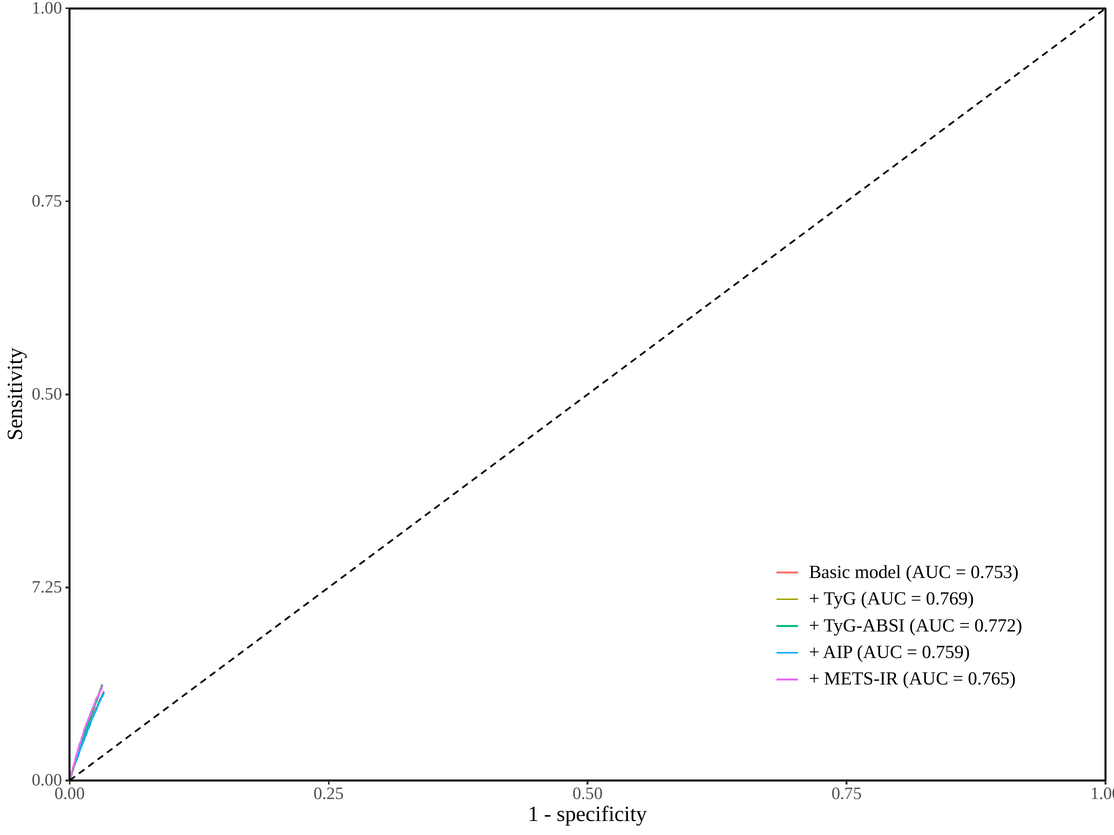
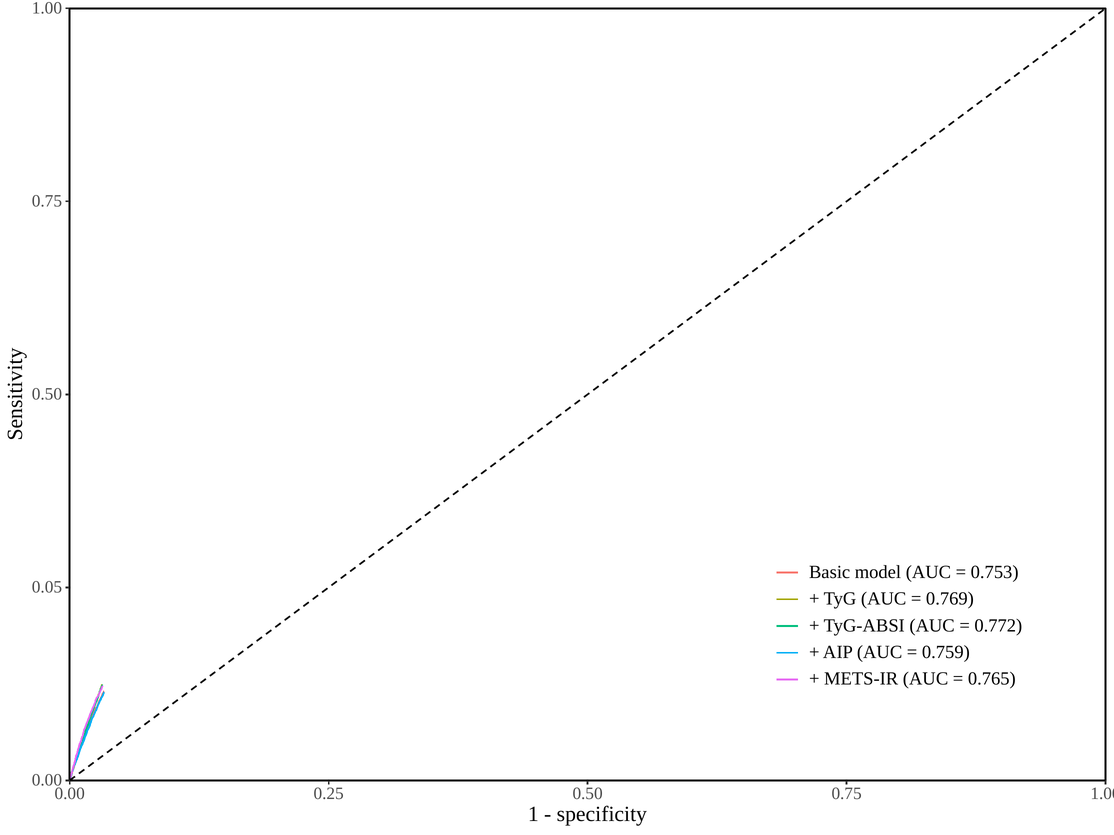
7.25: 7.25 -> 0.05 (47, 587)
